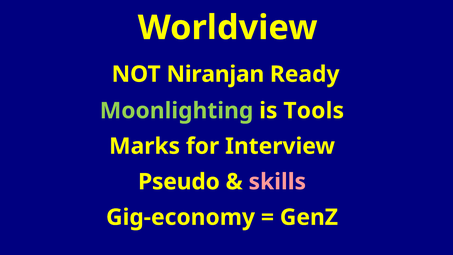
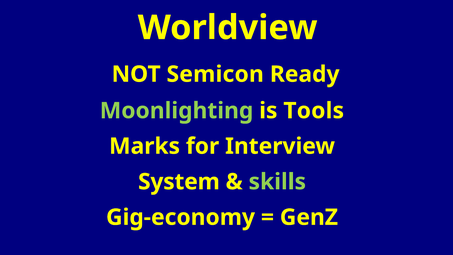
Niranjan: Niranjan -> Semicon (215, 74)
Pseudo: Pseudo -> System (179, 182)
skills colour: pink -> light green (277, 182)
